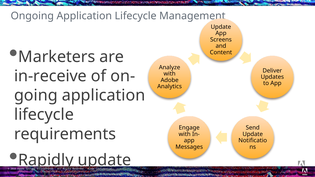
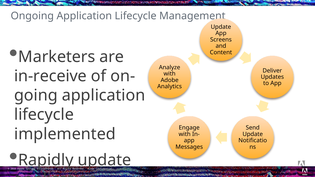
requirements: requirements -> implemented (65, 134)
